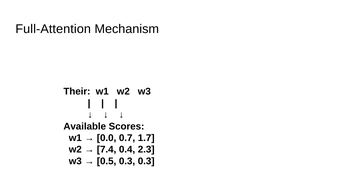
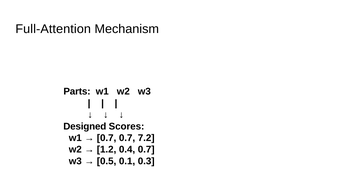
Their: Their -> Parts (77, 92)
Available: Available -> Designed (85, 127)
0.0: 0.0 -> 0.7 (107, 138)
1.7: 1.7 -> 7.2 (146, 138)
7.4: 7.4 -> 1.2 (107, 150)
0.4 2.3: 2.3 -> 0.7 (146, 150)
0.5 0.3: 0.3 -> 0.1 (127, 161)
